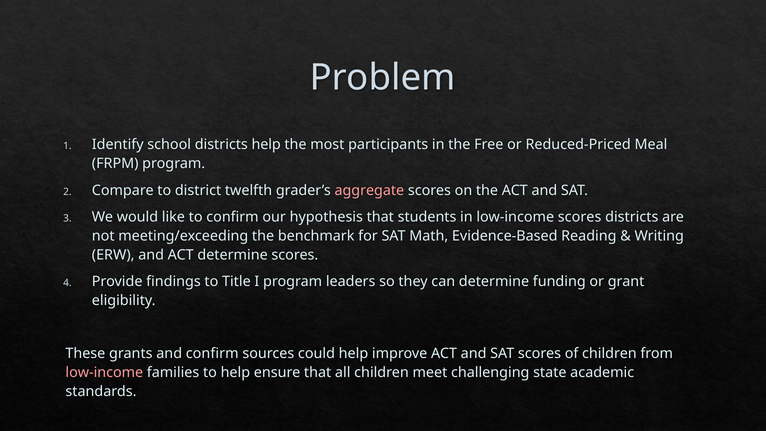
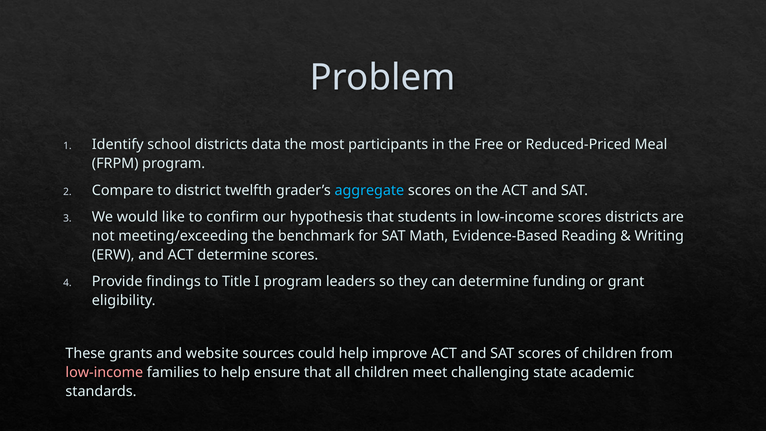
districts help: help -> data (266, 145)
aggregate colour: pink -> light blue (369, 190)
and confirm: confirm -> website (212, 354)
